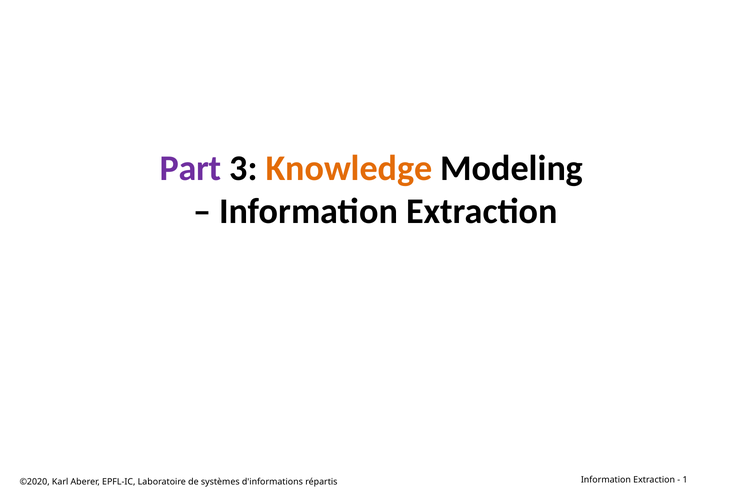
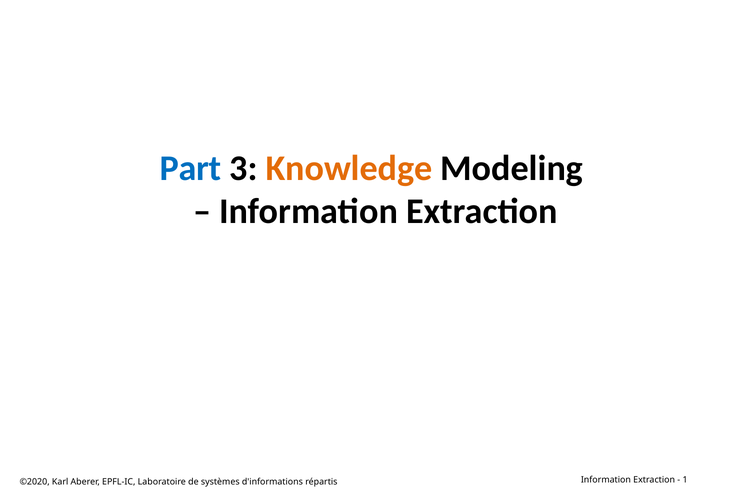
Part colour: purple -> blue (190, 168)
